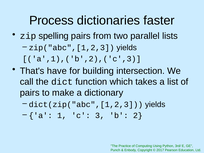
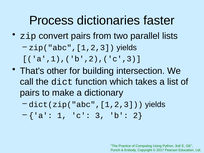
spelling: spelling -> convert (54, 36)
have: have -> other (57, 71)
